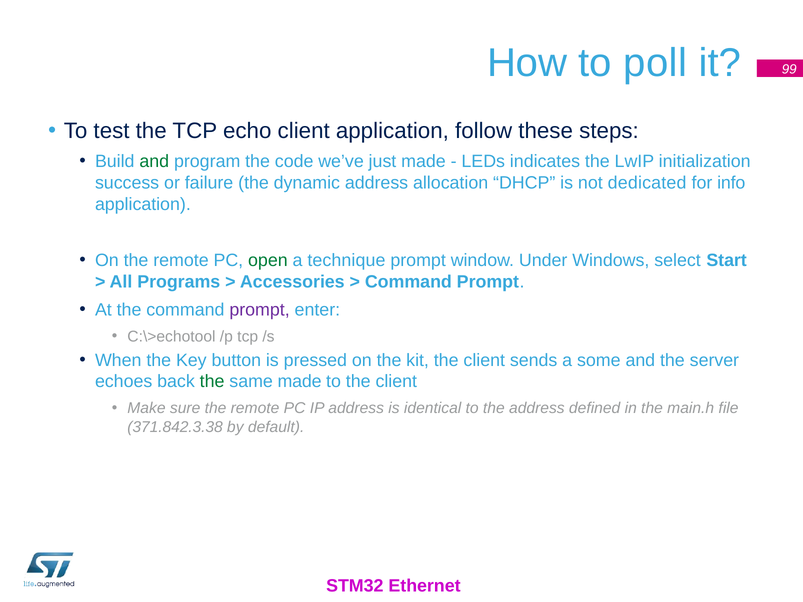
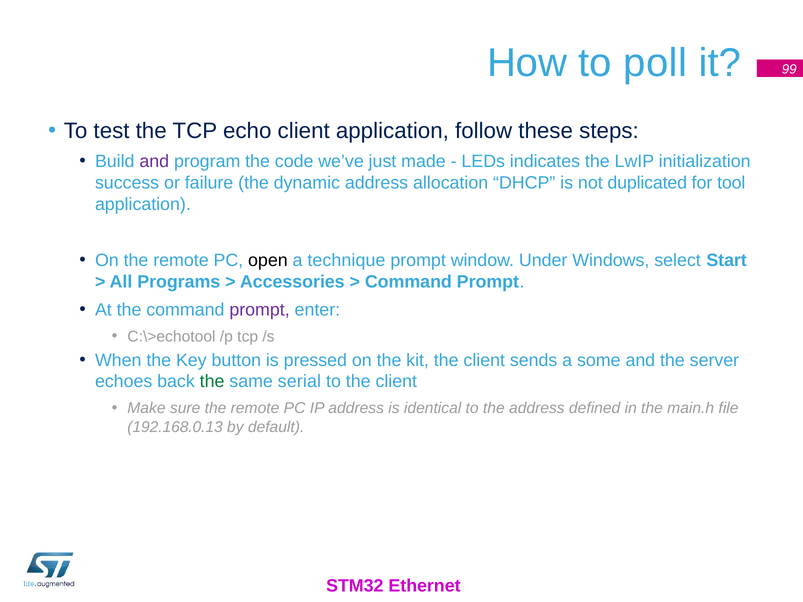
and colour: green -> purple (154, 162)
dedicated: dedicated -> duplicated (647, 183)
info: info -> tool (731, 183)
open colour: green -> black (268, 261)
same made: made -> serial (299, 382)
371.842.3.38: 371.842.3.38 -> 192.168.0.13 (175, 427)
